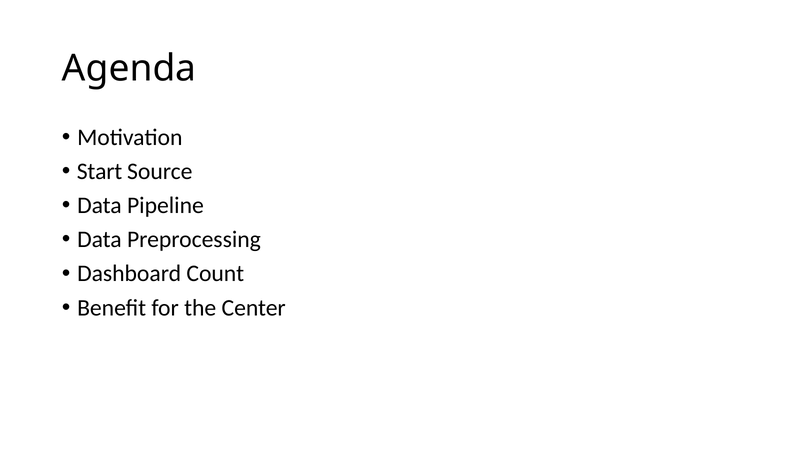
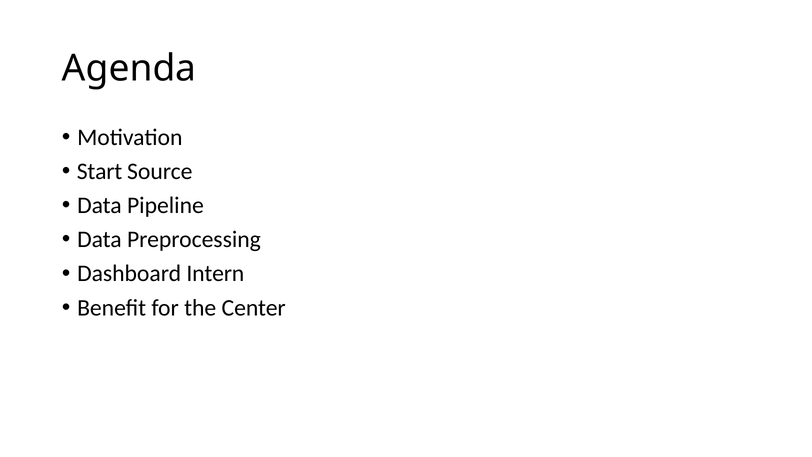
Count: Count -> Intern (215, 273)
